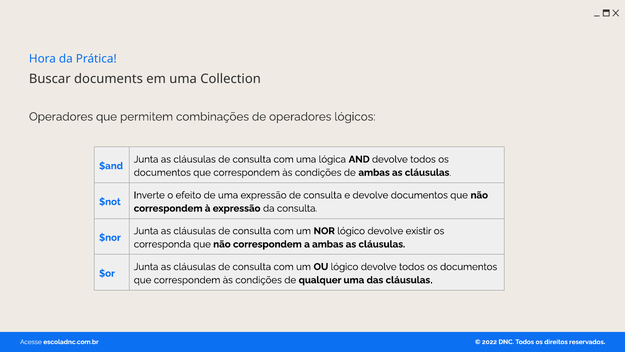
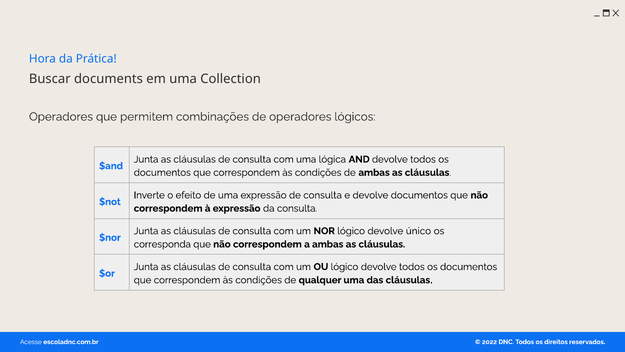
existir: existir -> único (418, 231)
